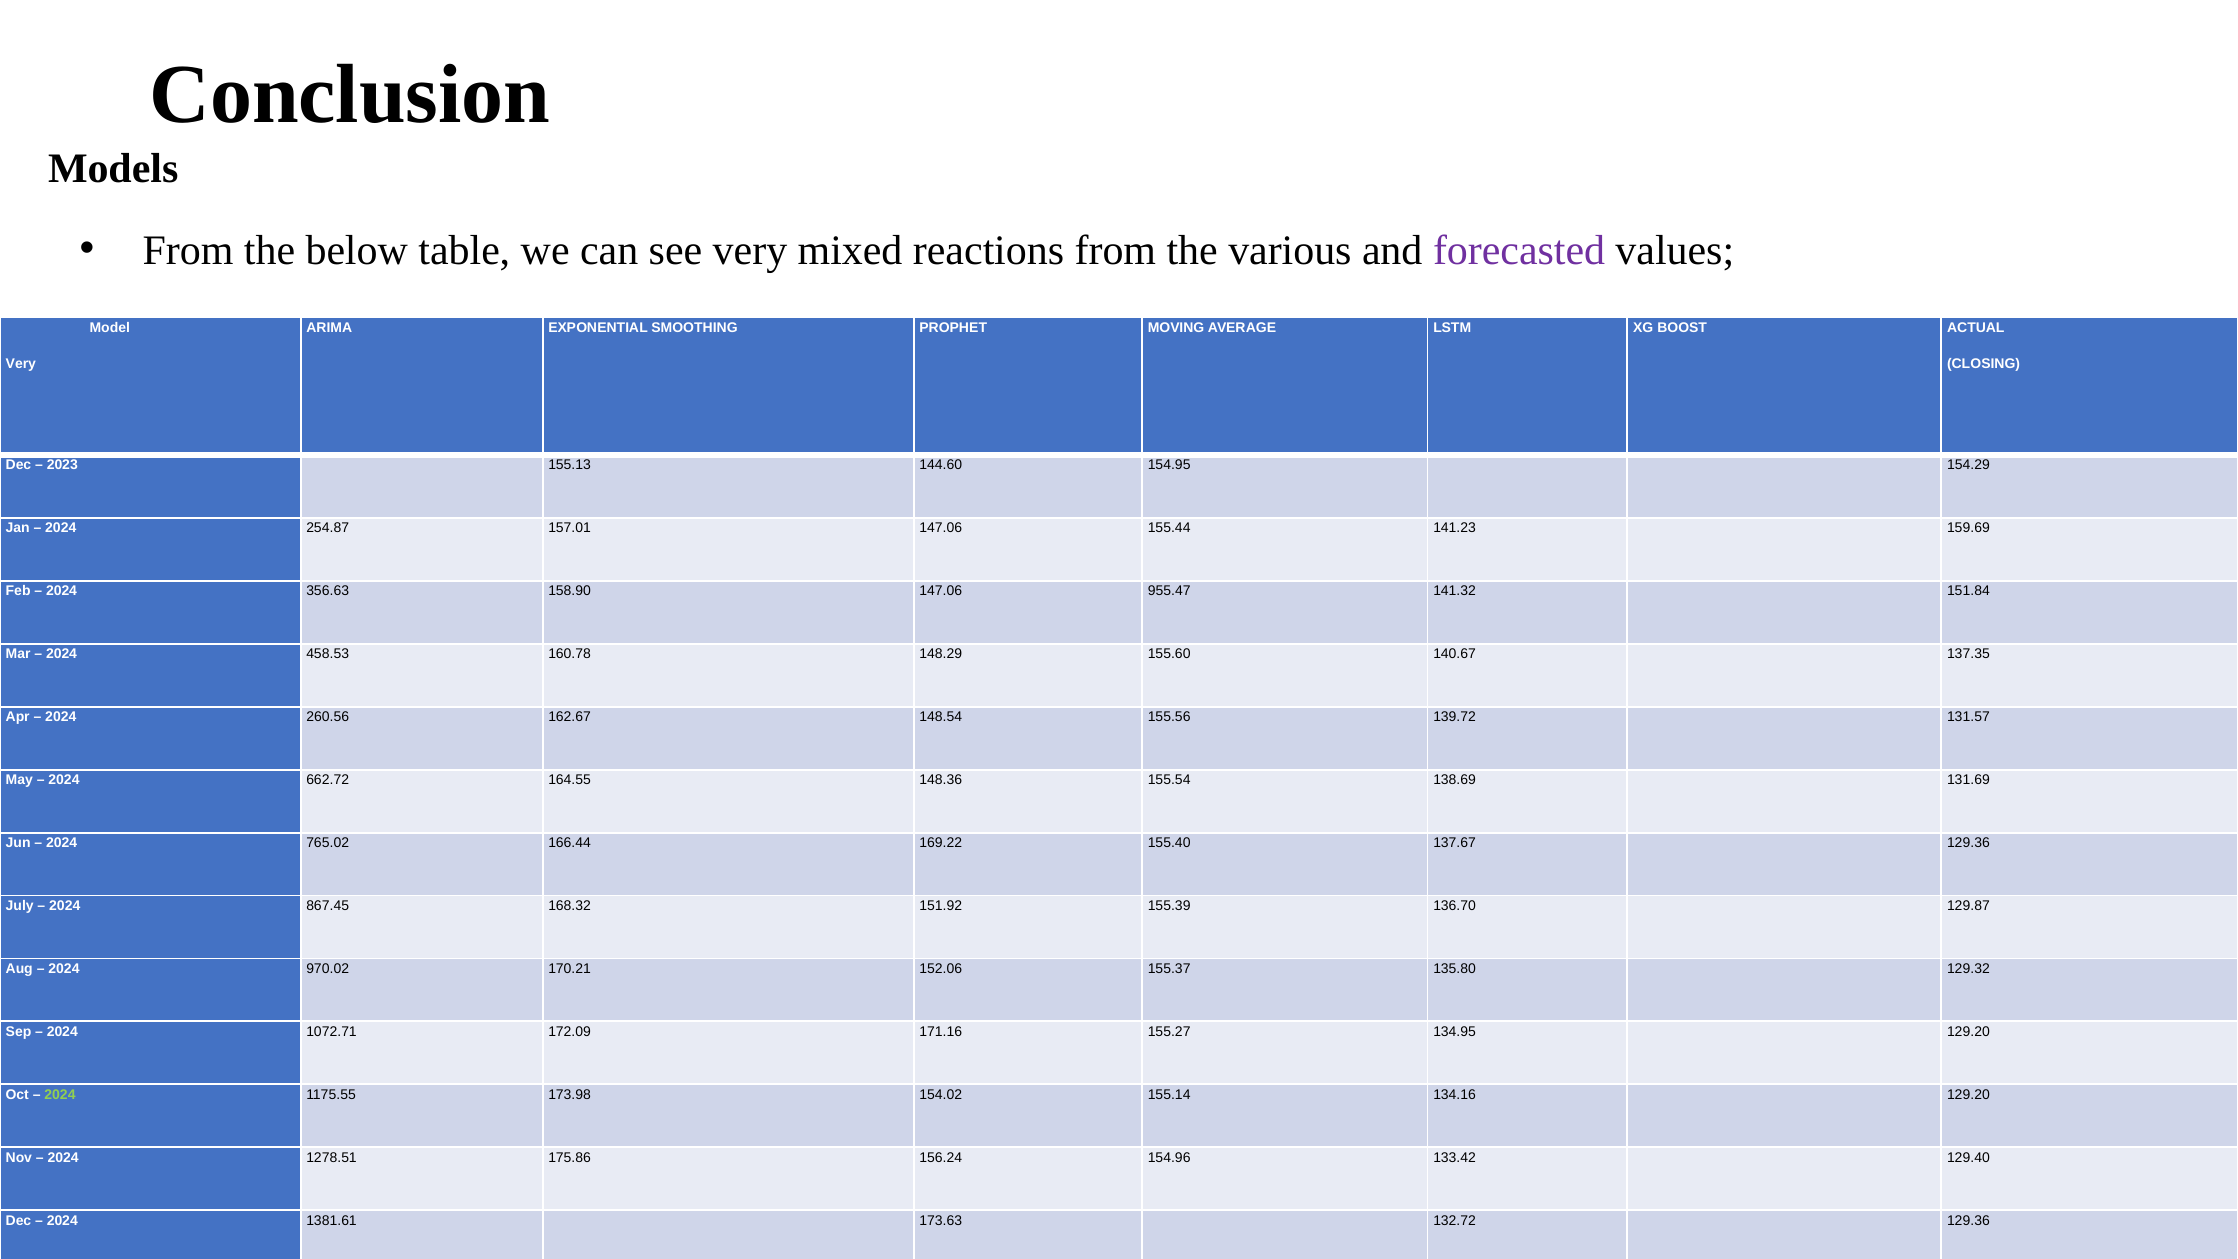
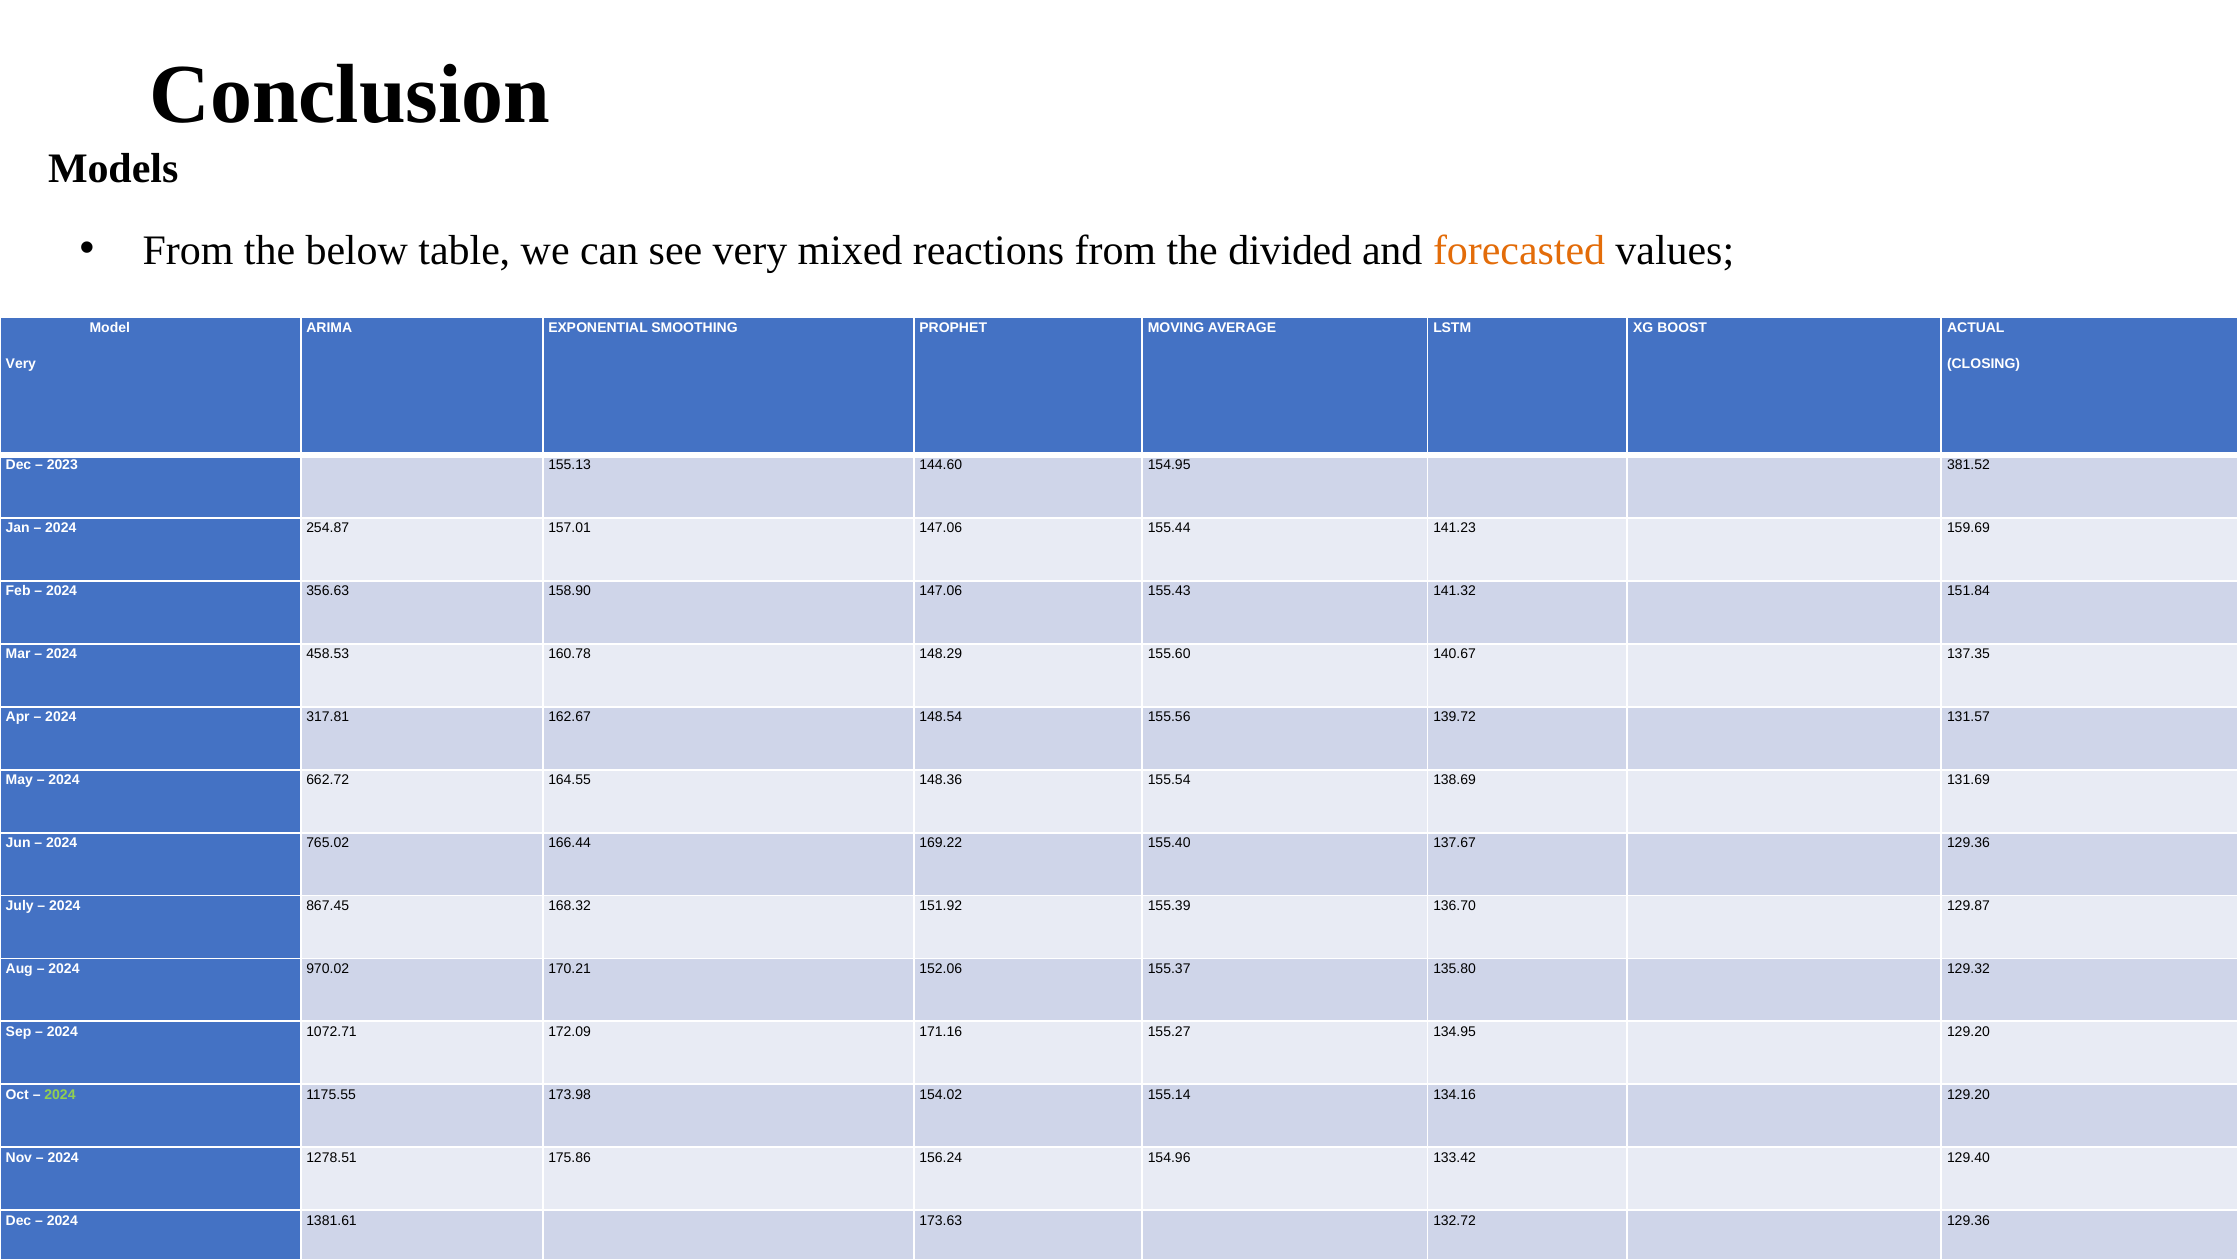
various: various -> divided (1290, 250)
forecasted colour: purple -> orange (1519, 250)
154.29: 154.29 -> 381.52 (1969, 465)
955.47: 955.47 -> 155.43 (1169, 591)
260.56: 260.56 -> 317.81 (328, 717)
